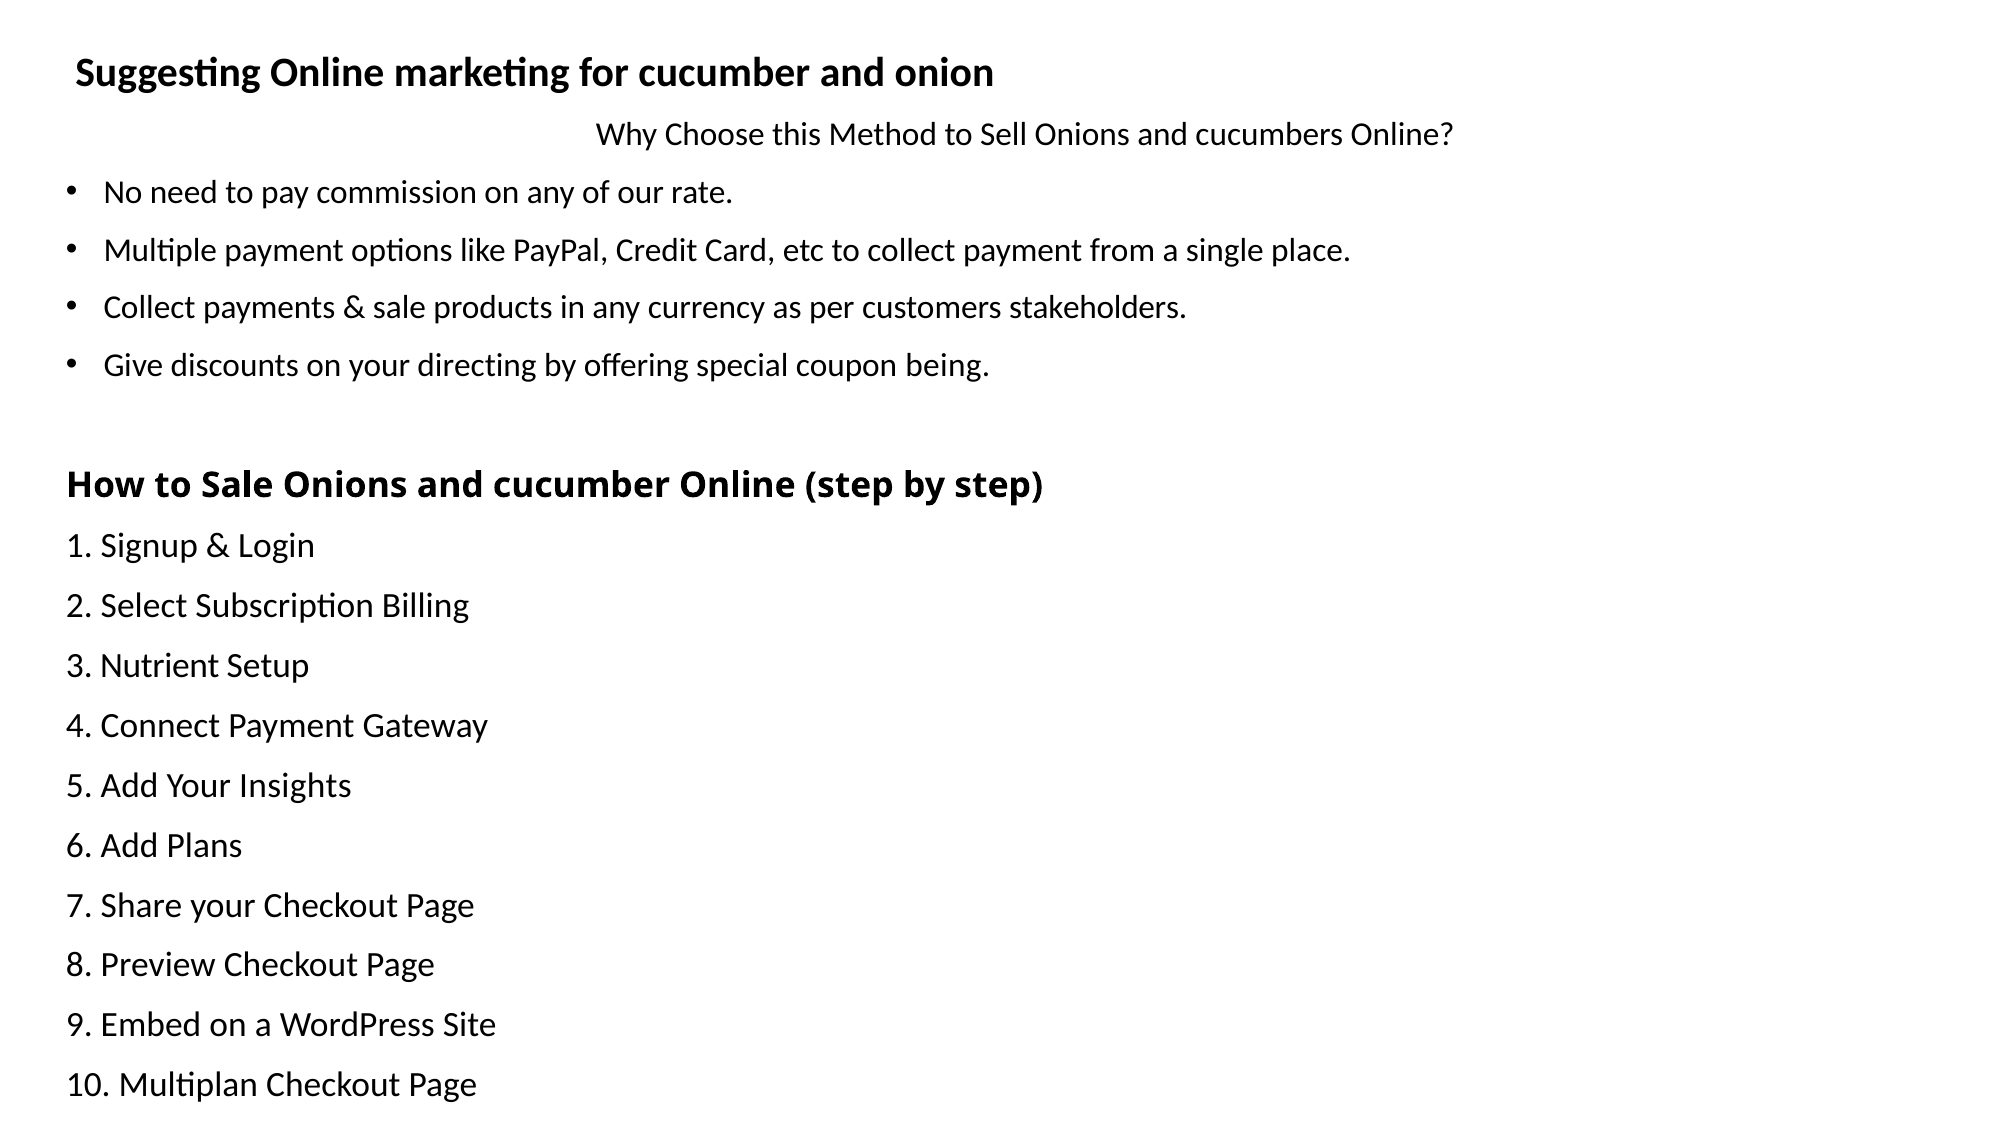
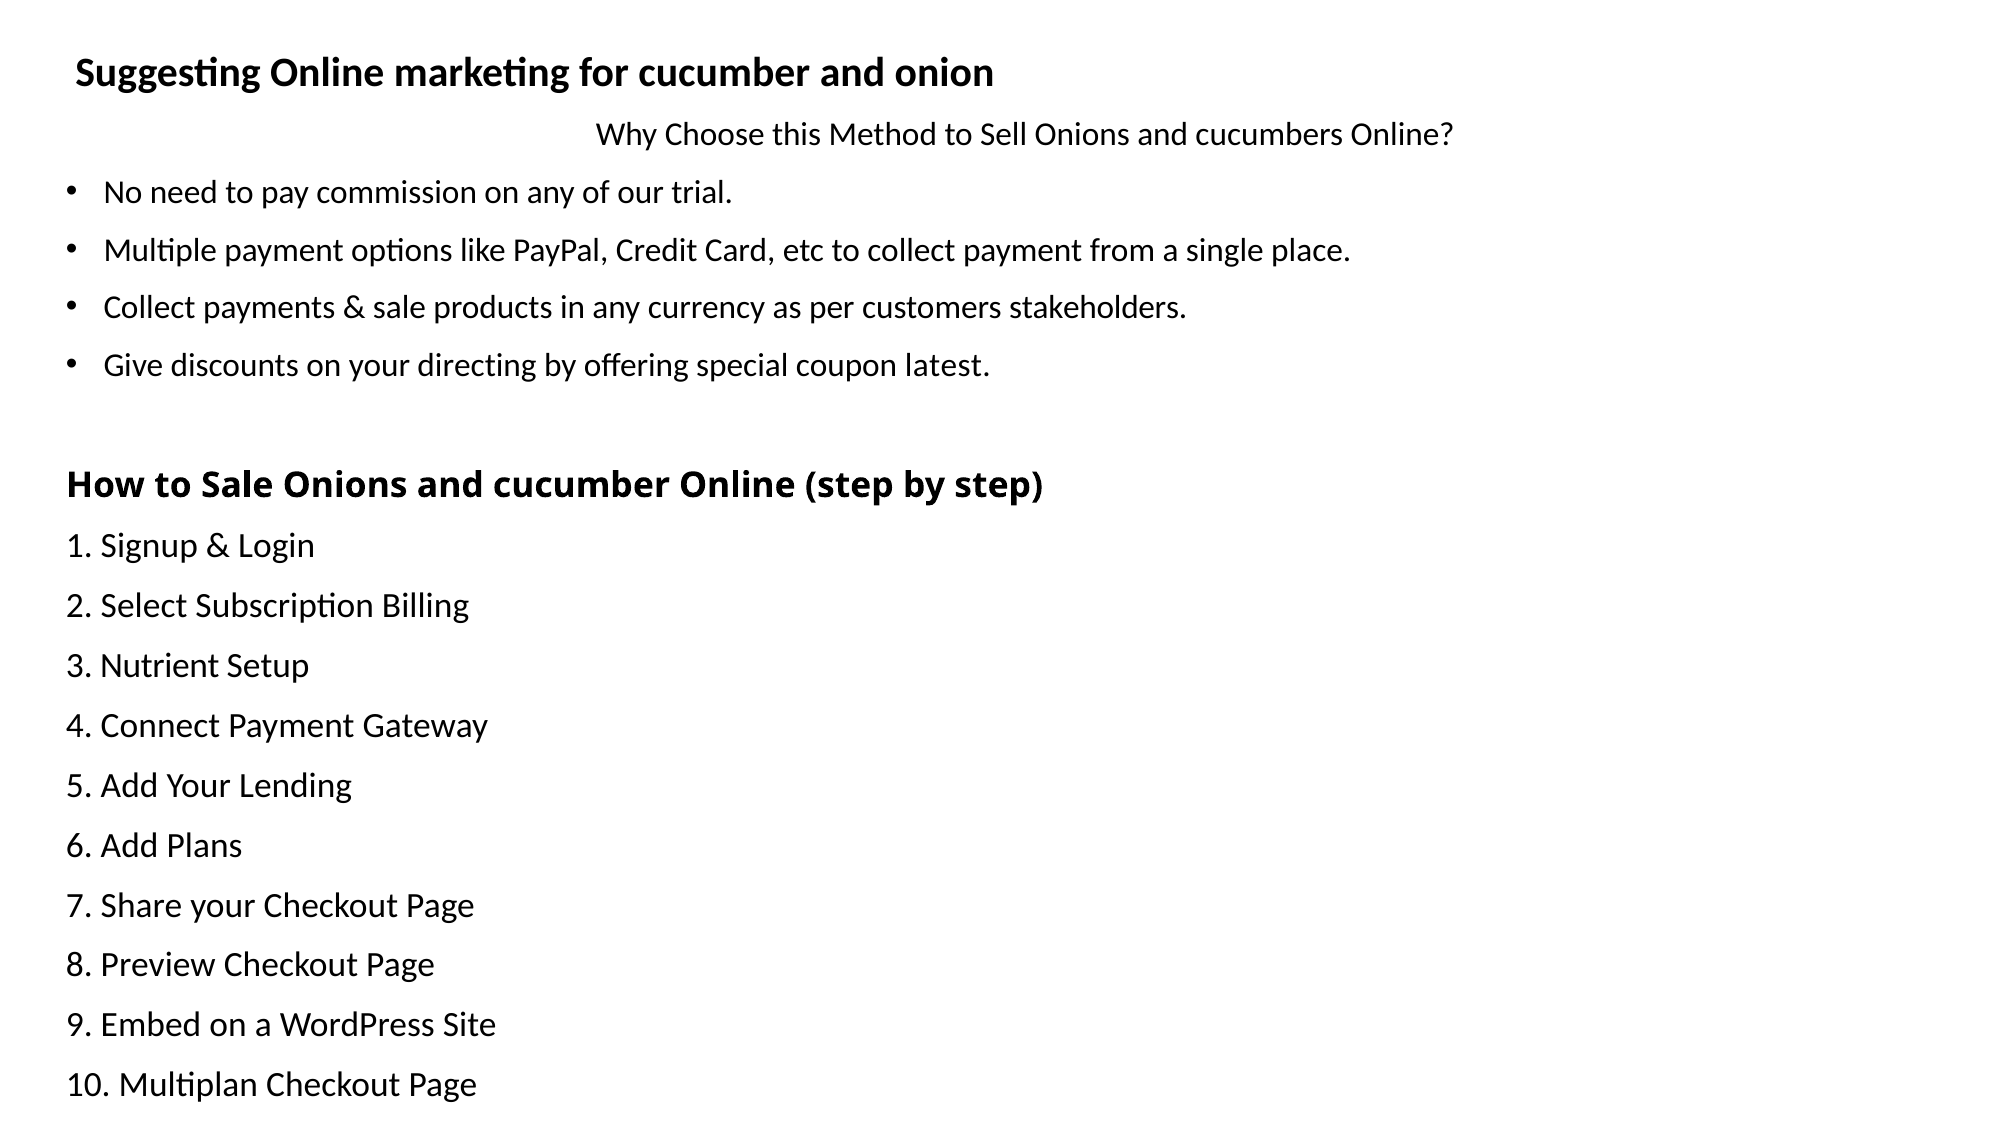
rate: rate -> trial (702, 192)
being: being -> latest (948, 365)
Insights: Insights -> Lending (296, 785)
